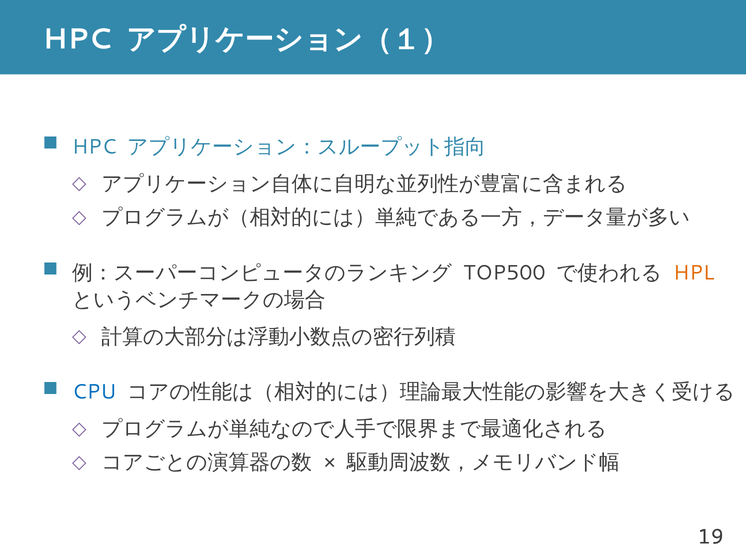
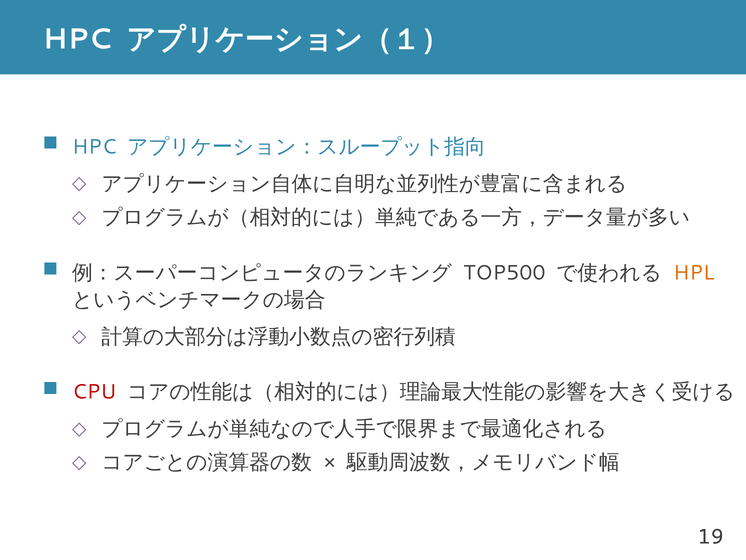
CPU colour: blue -> red (94, 392)
